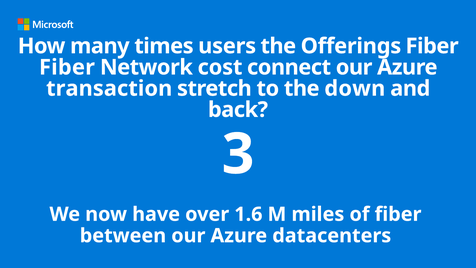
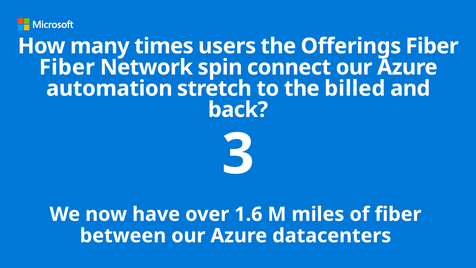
cost: cost -> spin (220, 67)
transaction: transaction -> automation (109, 88)
down: down -> billed (355, 88)
